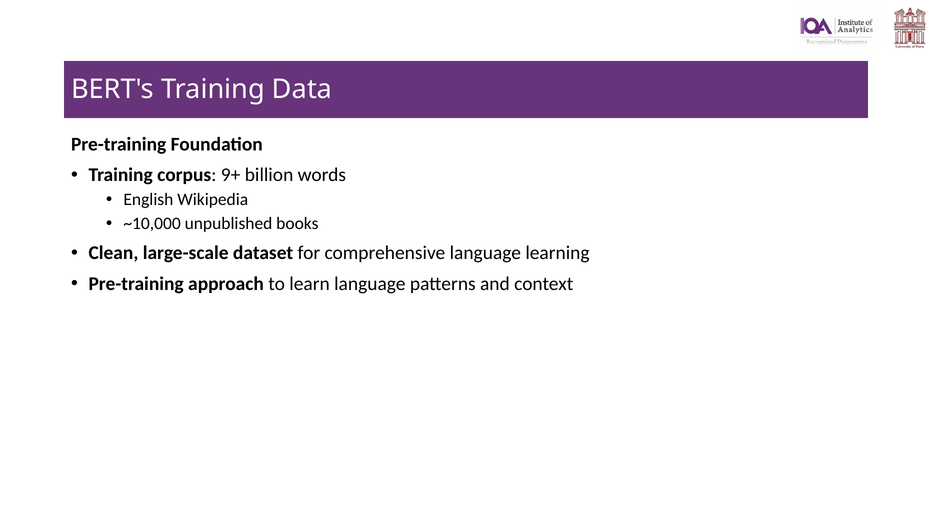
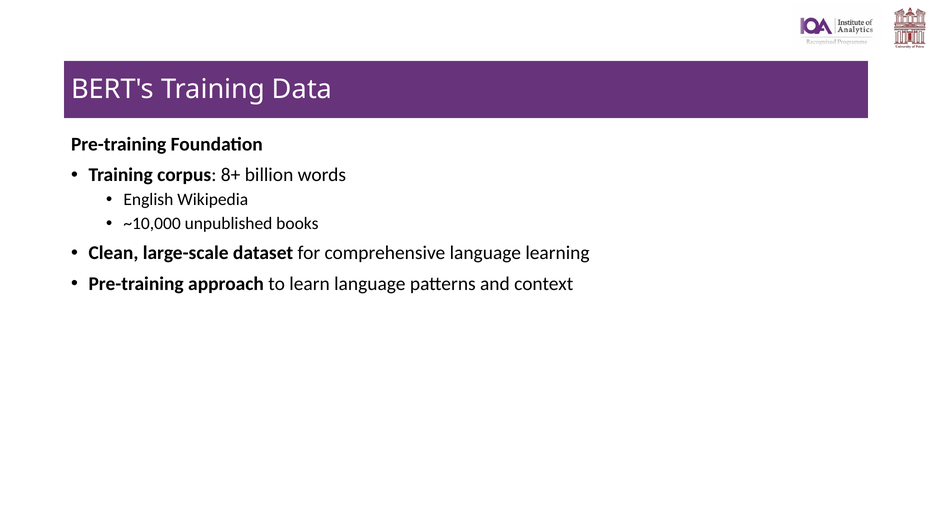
9+: 9+ -> 8+ (231, 175)
